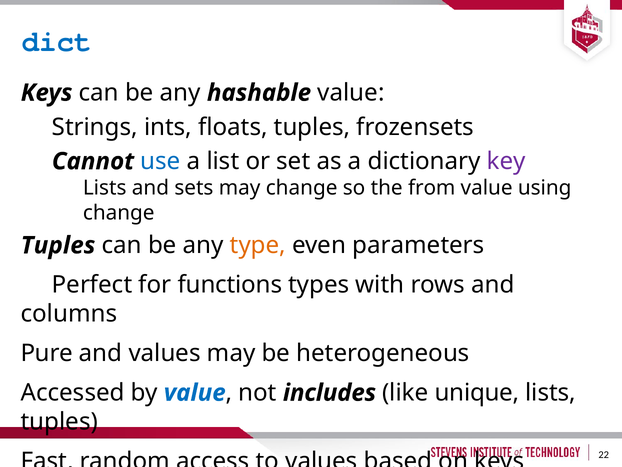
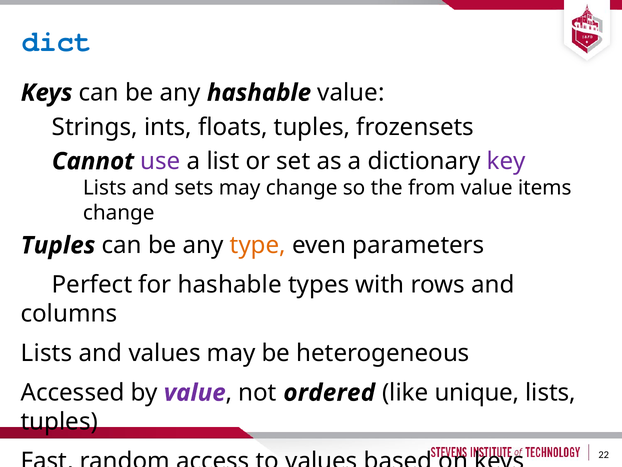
use colour: blue -> purple (160, 161)
using: using -> items (545, 188)
for functions: functions -> hashable (230, 285)
Pure: Pure -> Lists (47, 353)
value colour: blue -> purple (195, 392)
includes: includes -> ordered (329, 392)
